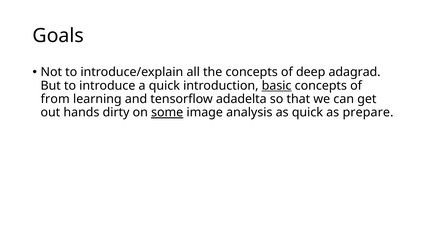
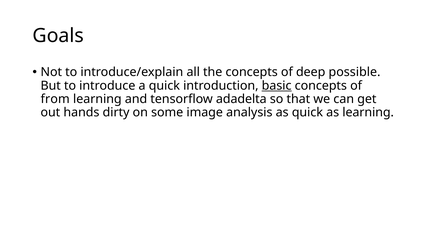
adagrad: adagrad -> possible (354, 72)
some underline: present -> none (167, 113)
as prepare: prepare -> learning (368, 113)
